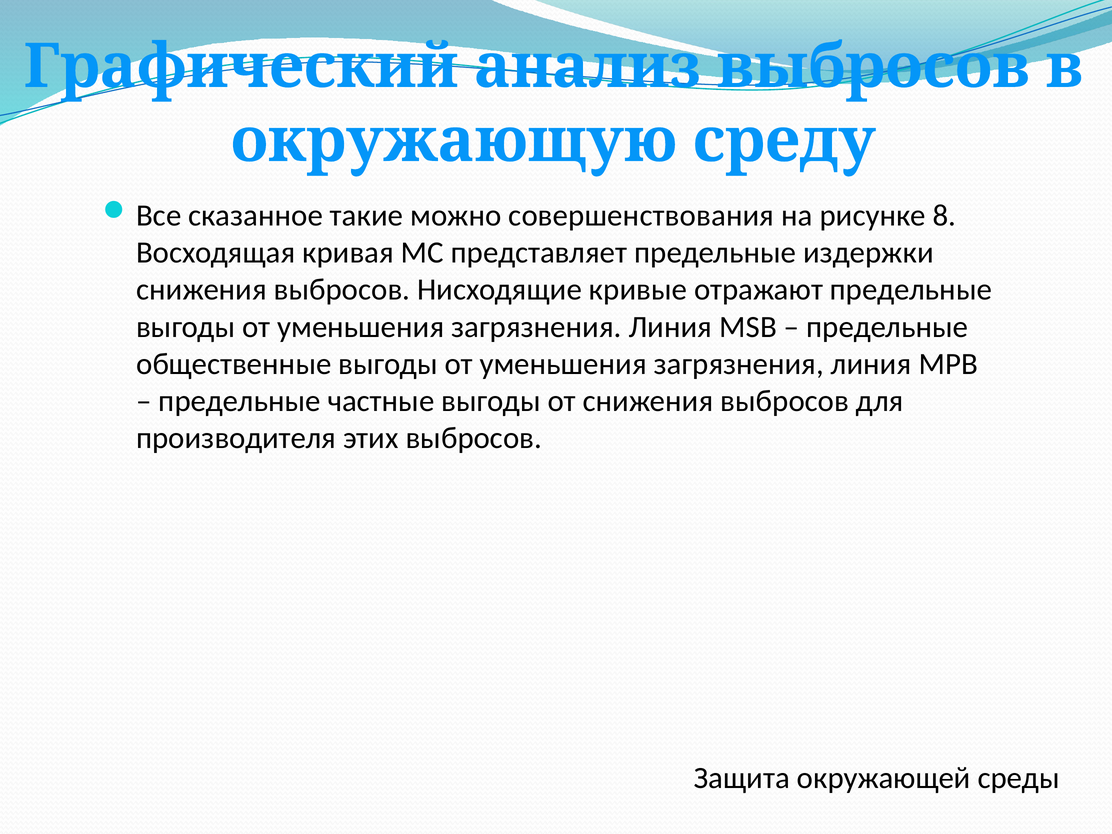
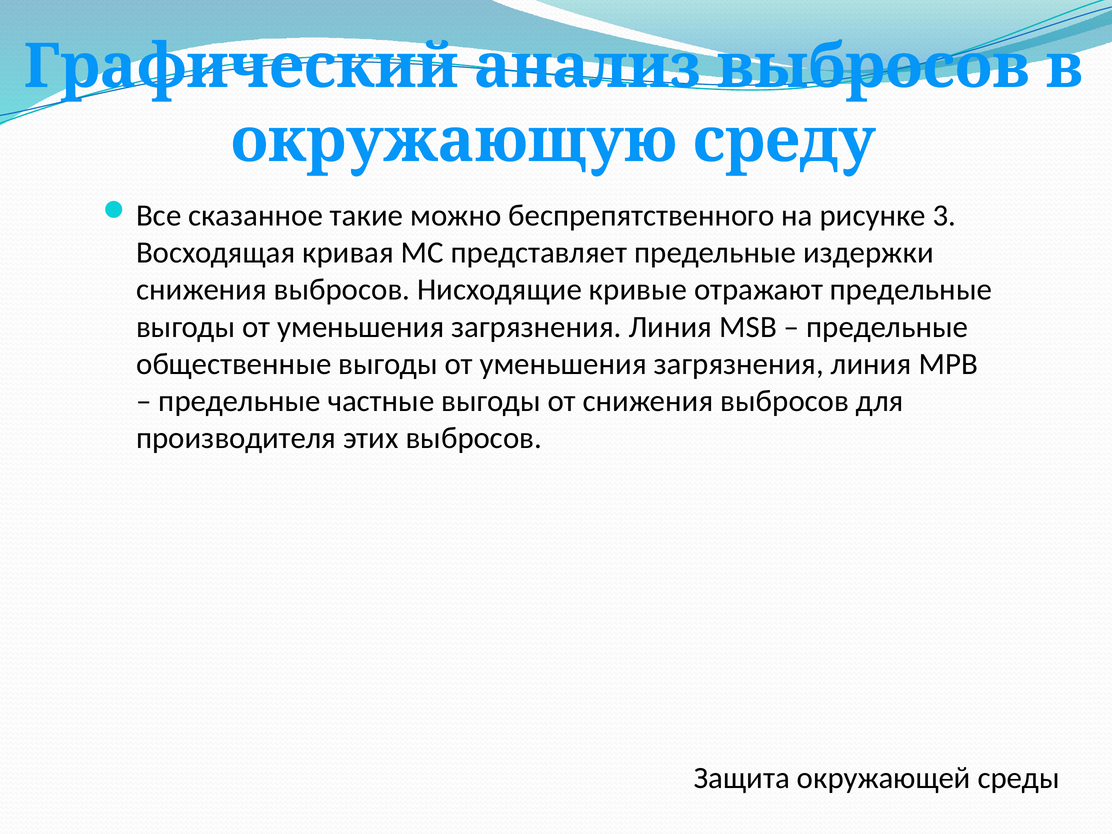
совершенствования: совершенствования -> беспрепятственного (641, 216)
8: 8 -> 3 (944, 216)
